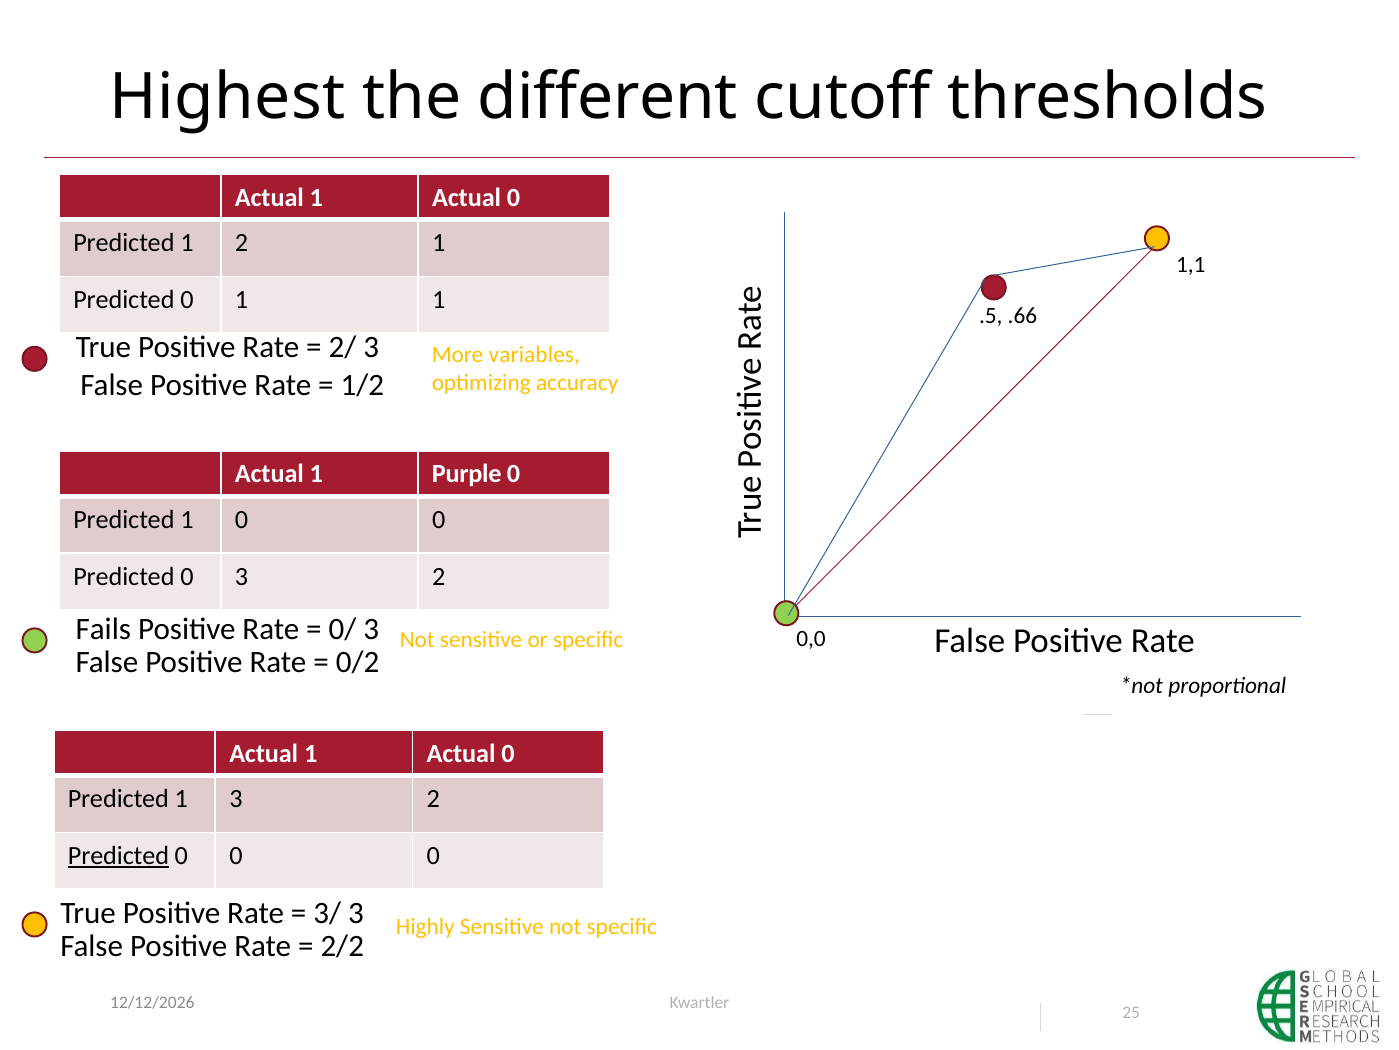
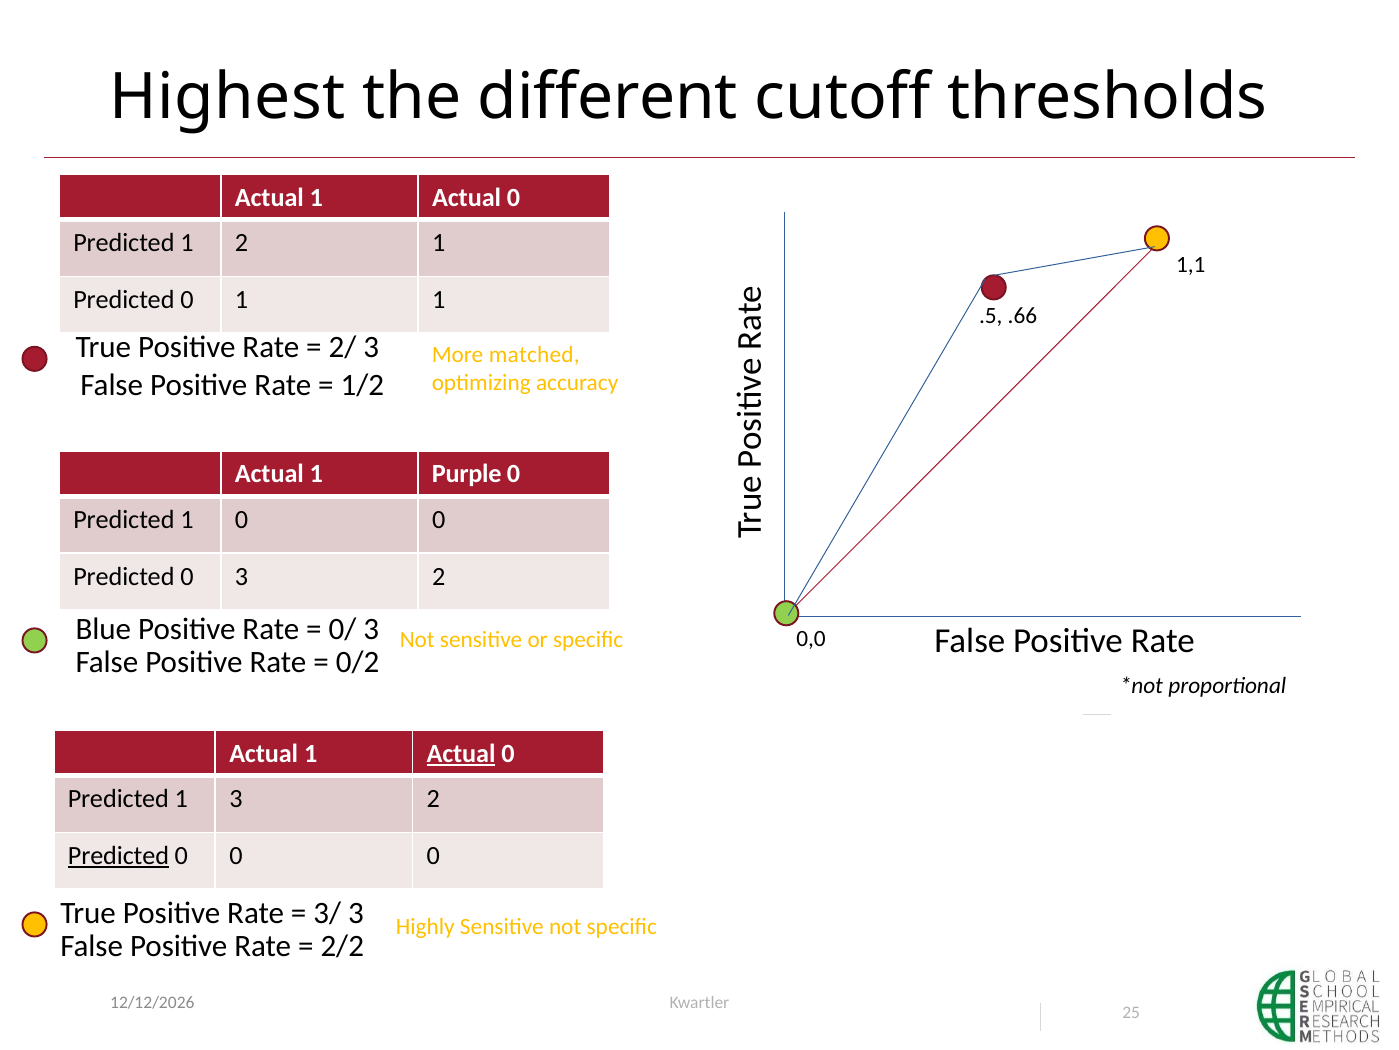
variables: variables -> matched (534, 354)
Fails: Fails -> Blue (103, 629)
Actual underline: none -> present (461, 753)
